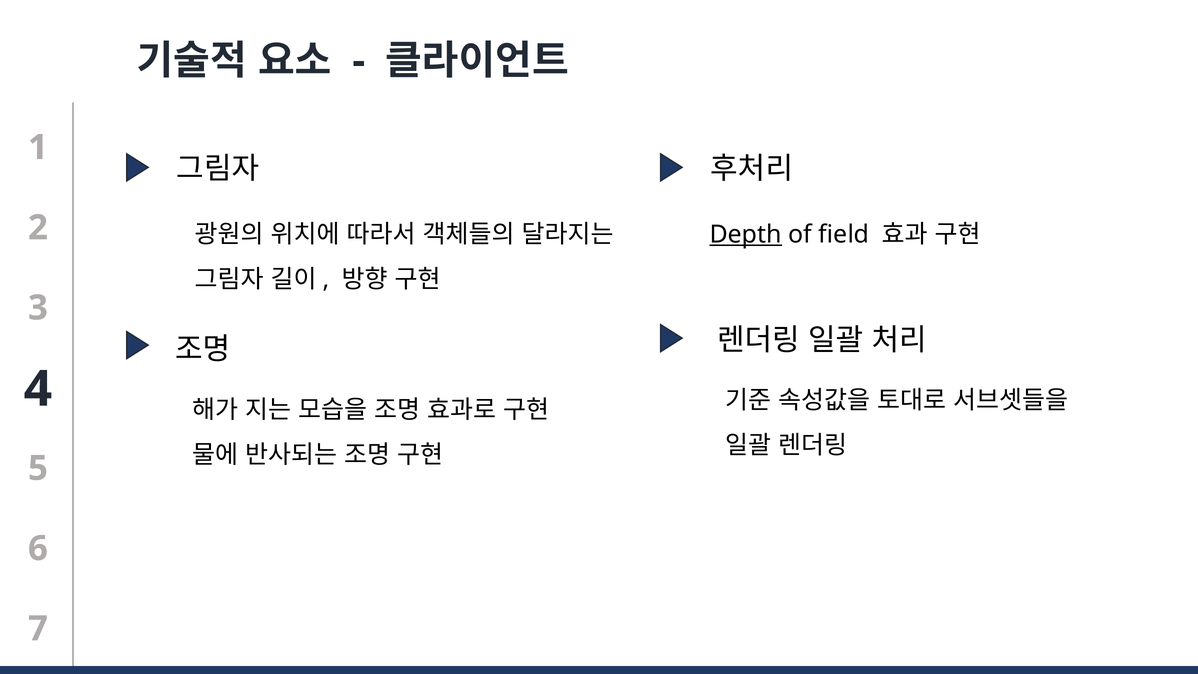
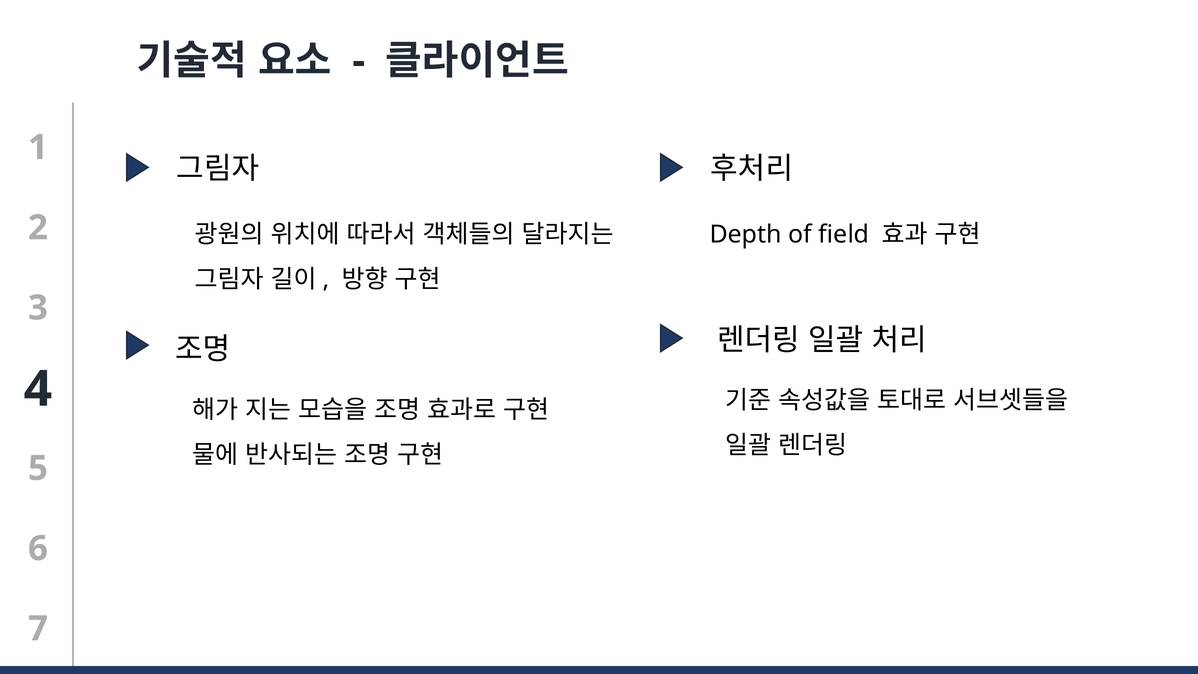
Depth underline: present -> none (746, 235)
